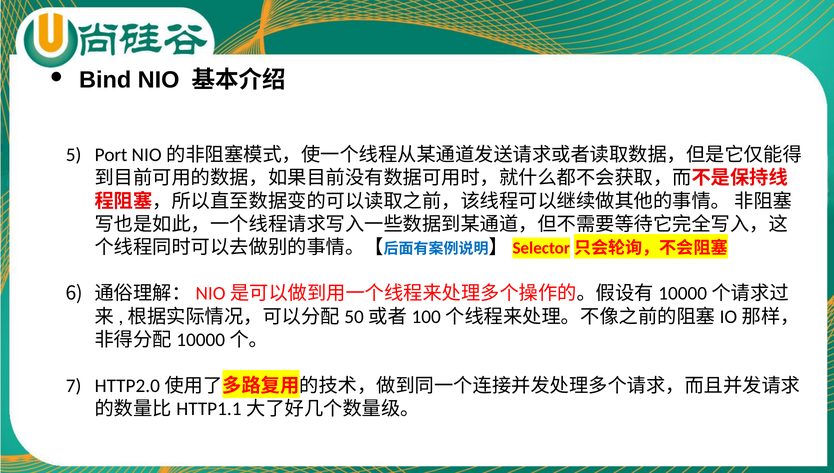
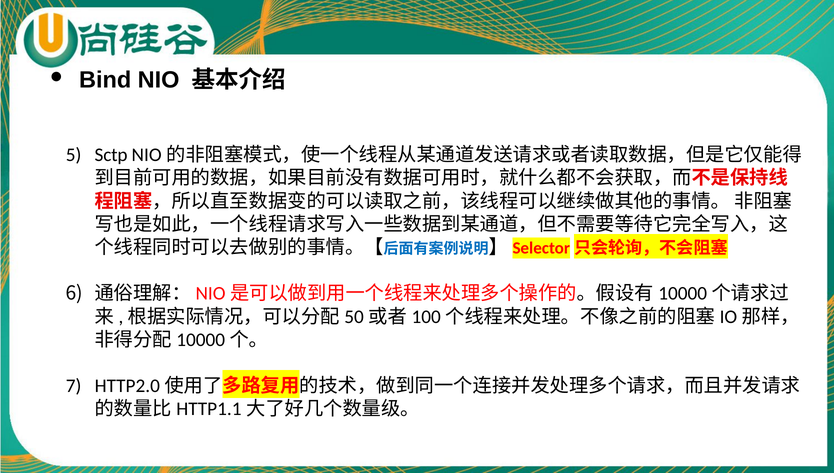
Port: Port -> Sctp (111, 155)
